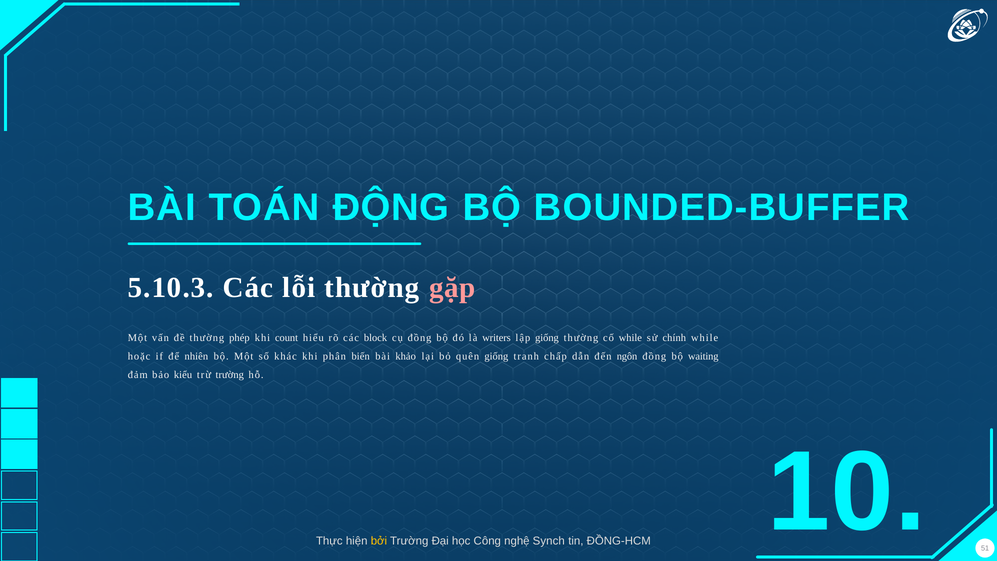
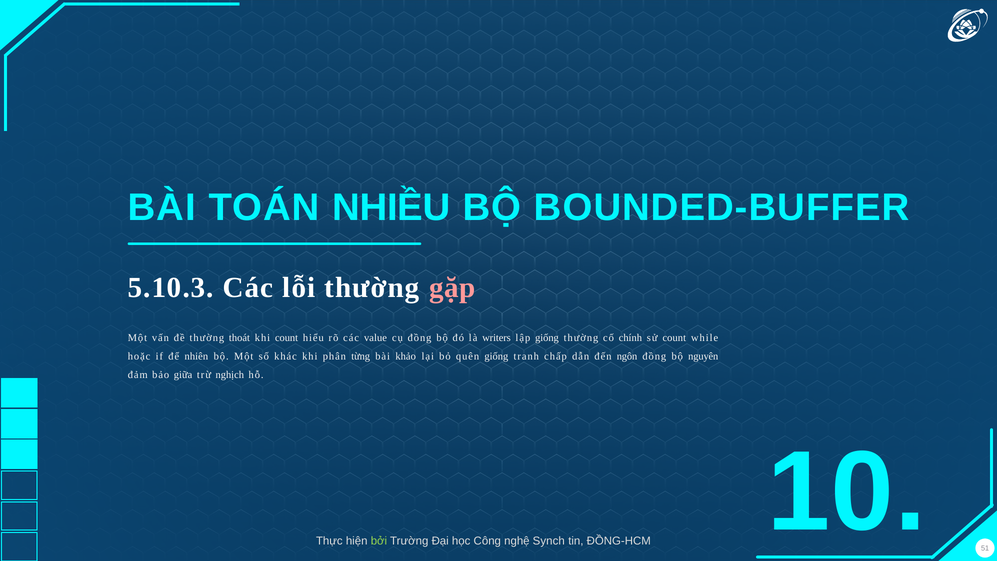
ĐỘNG: ĐỘNG -> NHIỀU (391, 207)
phép: phép -> thoát (239, 338)
block: block -> value (375, 338)
cố while: while -> chính (630, 338)
sử chính: chính -> count (674, 338)
biến: biến -> từng (361, 356)
waiting: waiting -> nguyên (703, 356)
kiểu: kiểu -> giữa (183, 375)
trừ trường: trường -> nghịch (230, 375)
bởi colour: yellow -> light green (379, 541)
